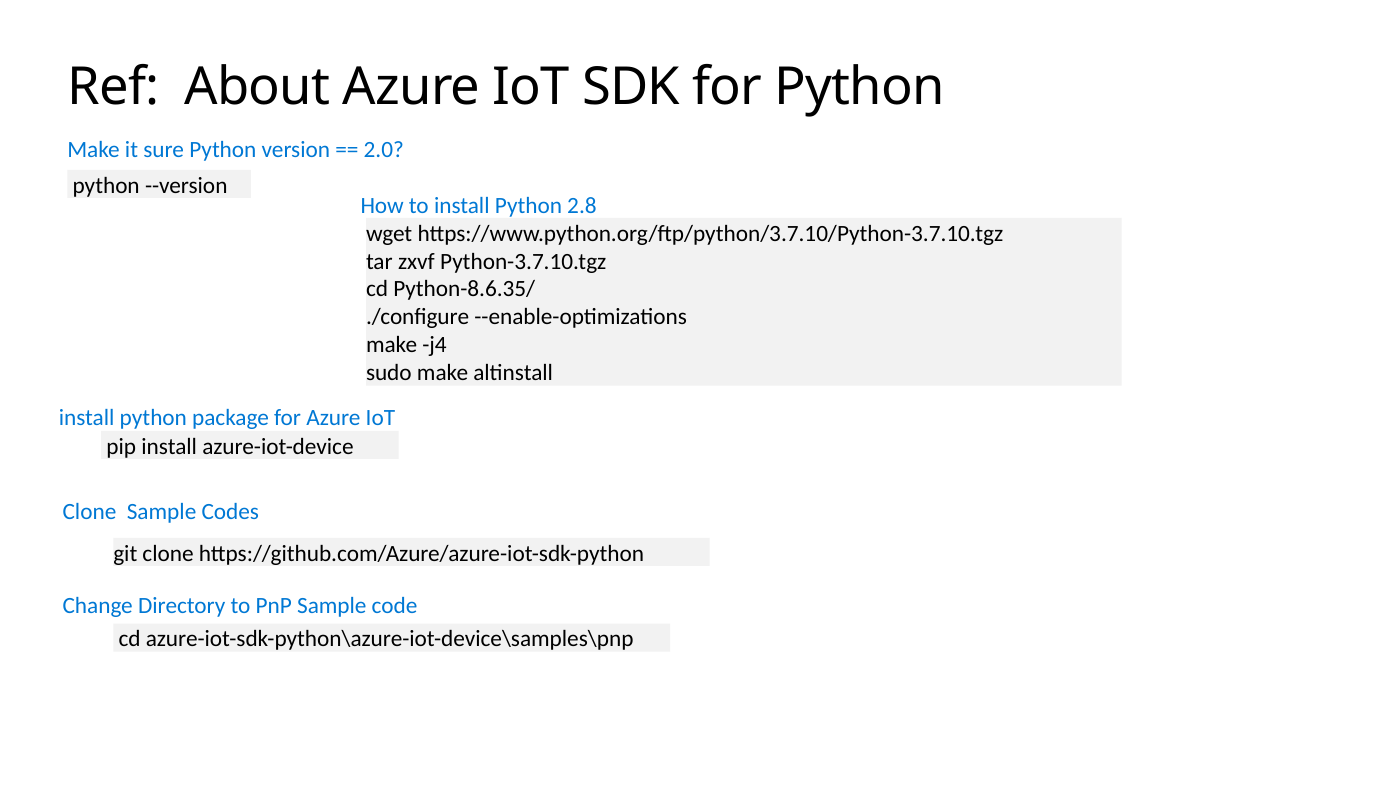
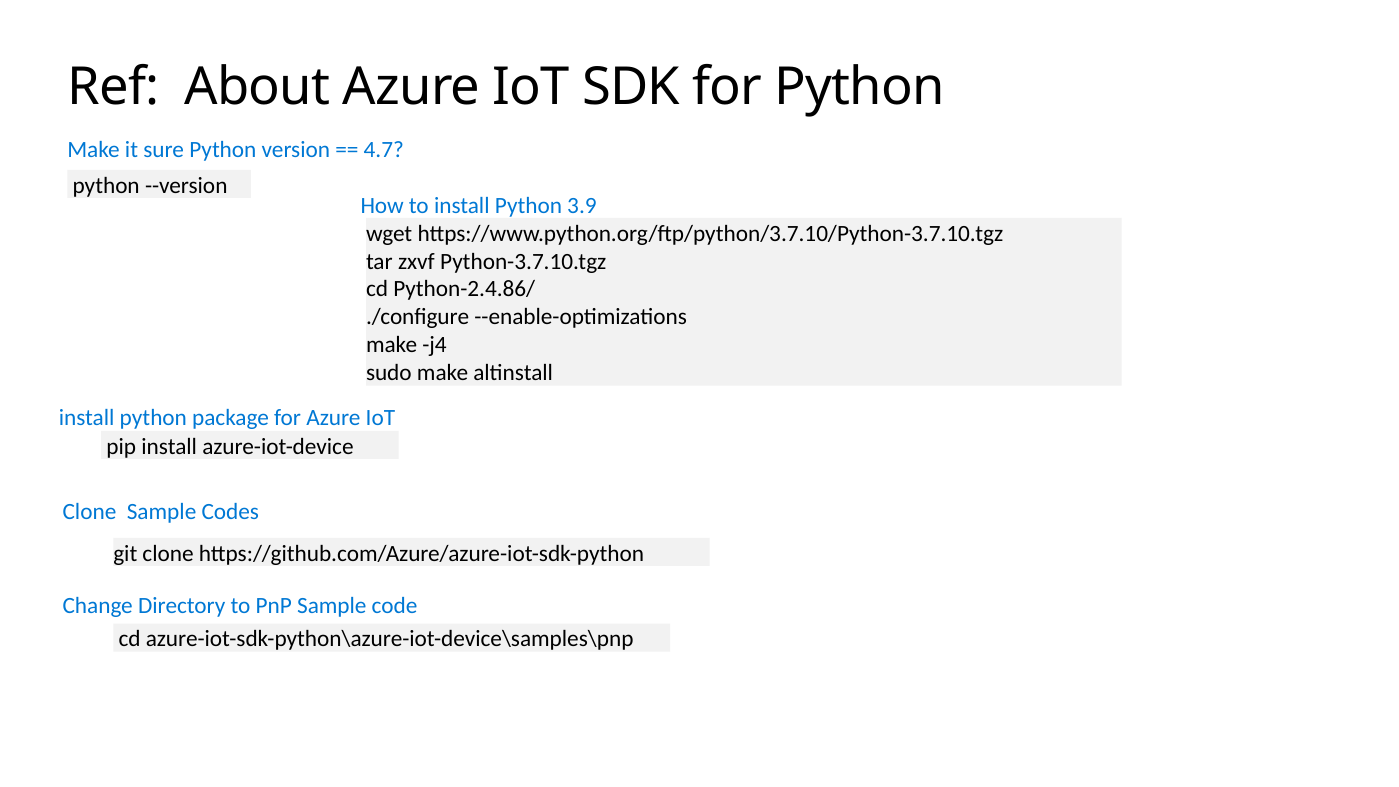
2.0: 2.0 -> 4.7 (384, 150)
2.8: 2.8 -> 3.9 (582, 206)
Python-8.6.35/: Python-8.6.35/ -> Python-2.4.86/ (464, 289)
